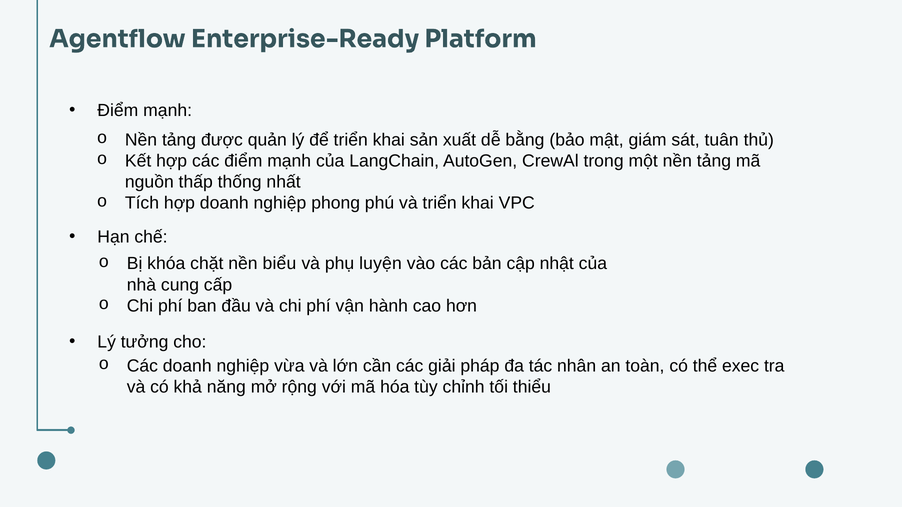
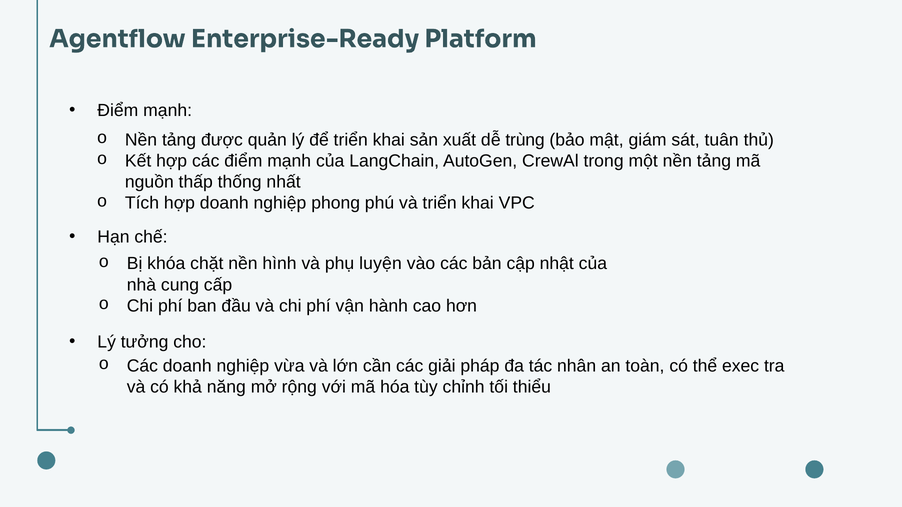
bằng: bằng -> trùng (525, 140)
biểu: biểu -> hình (280, 264)
